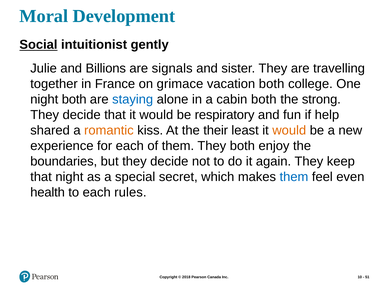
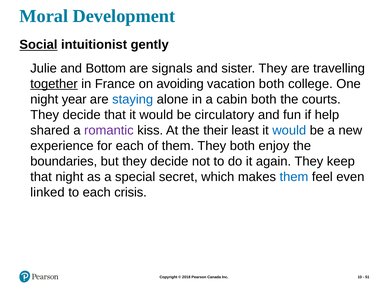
Billions: Billions -> Bottom (106, 68)
together underline: none -> present (54, 84)
grimace: grimace -> avoiding (180, 84)
night both: both -> year (74, 99)
strong: strong -> courts (321, 99)
respiratory: respiratory -> circulatory (225, 115)
romantic colour: orange -> purple (109, 130)
would colour: orange -> blue (289, 130)
health: health -> linked (47, 192)
rules: rules -> crisis (131, 192)
